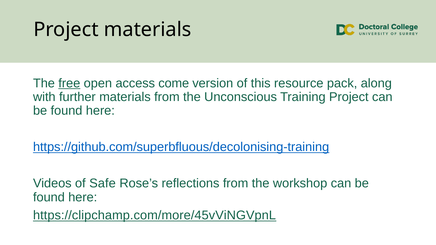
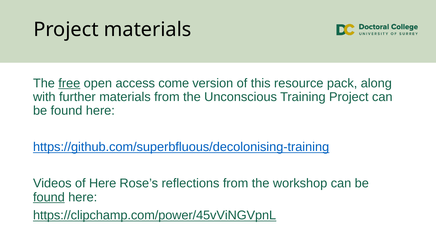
of Safe: Safe -> Here (103, 184)
found underline: none -> present (49, 197)
https://clipchamp.com/more/45vViNGVpnL: https://clipchamp.com/more/45vViNGVpnL -> https://clipchamp.com/power/45vViNGVpnL (155, 216)
